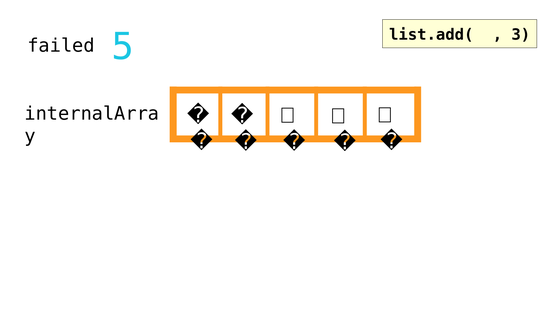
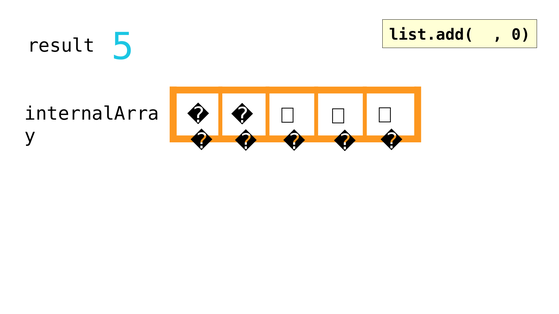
failed: failed -> result (61, 46)
3: 3 -> 0 (521, 35)
